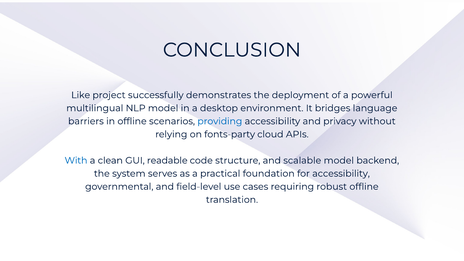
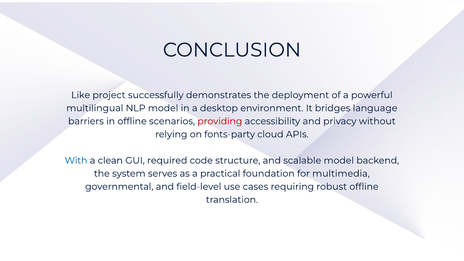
providing colour: blue -> red (220, 121)
readable: readable -> required (167, 160)
for accessibility: accessibility -> multimedia (341, 174)
